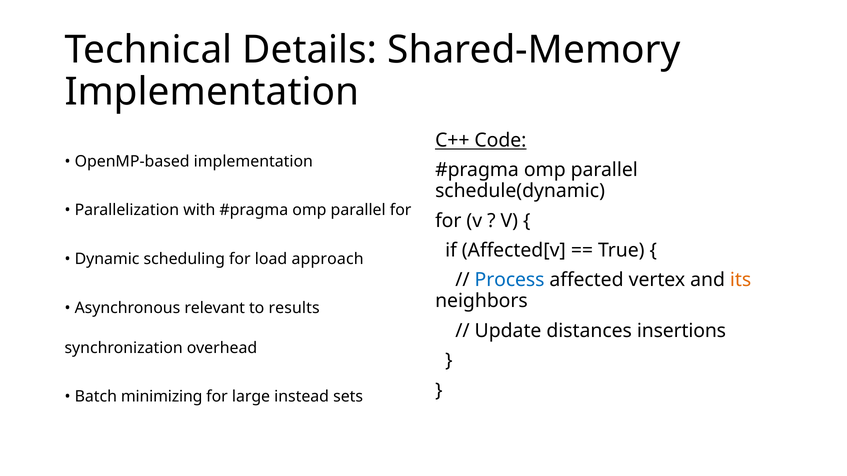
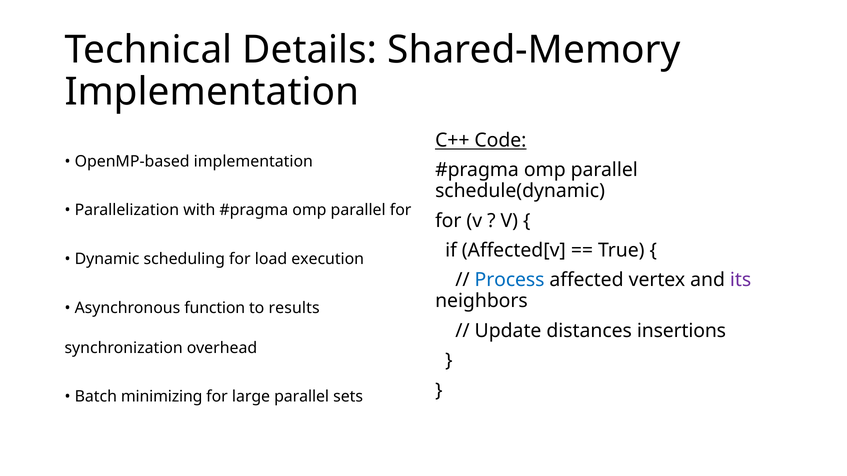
approach: approach -> execution (328, 259)
its colour: orange -> purple (741, 280)
relevant: relevant -> function (215, 308)
large instead: instead -> parallel (302, 397)
